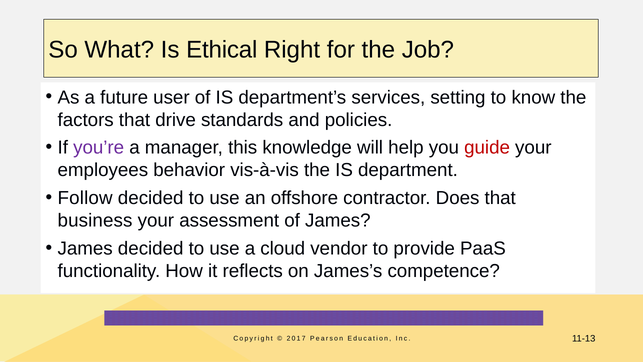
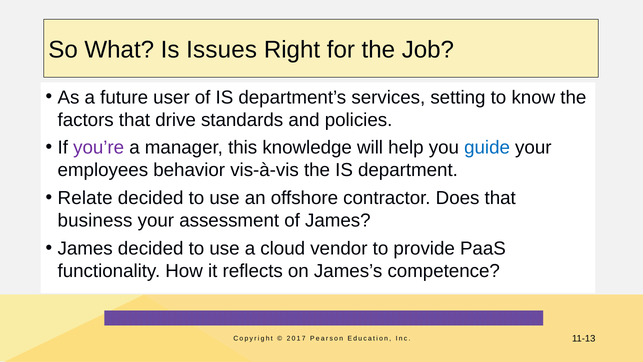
Ethical: Ethical -> Issues (222, 50)
guide colour: red -> blue (487, 148)
Follow: Follow -> Relate (85, 198)
